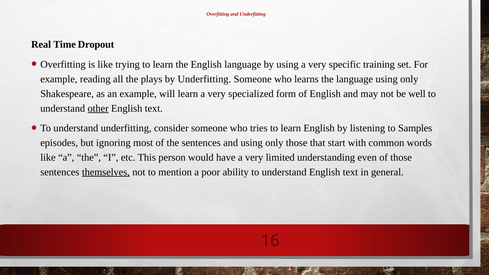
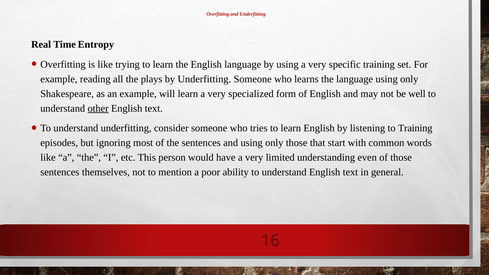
Dropout: Dropout -> Entropy (96, 45)
to Samples: Samples -> Training (415, 128)
themselves underline: present -> none (106, 172)
